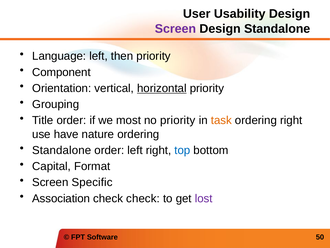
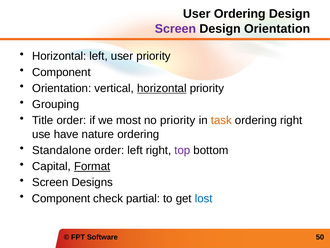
User Usability: Usability -> Ordering (240, 14)
Design Standalone: Standalone -> Orientation (277, 29)
Language: Language -> Horizontal (59, 56)
left then: then -> user (122, 56)
top colour: blue -> purple (182, 150)
Format underline: none -> present (92, 166)
Specific: Specific -> Designs (92, 182)
Association: Association -> Component (61, 198)
check check: check -> partial (143, 198)
lost colour: purple -> blue (204, 198)
